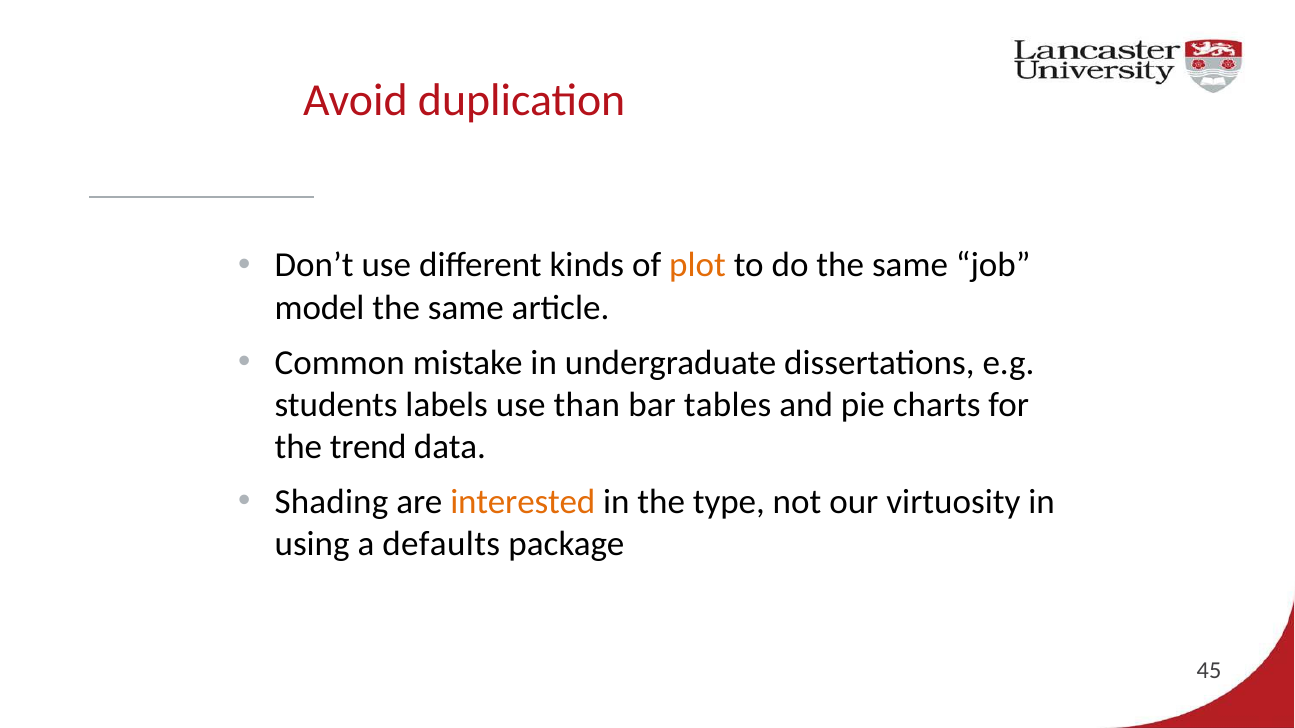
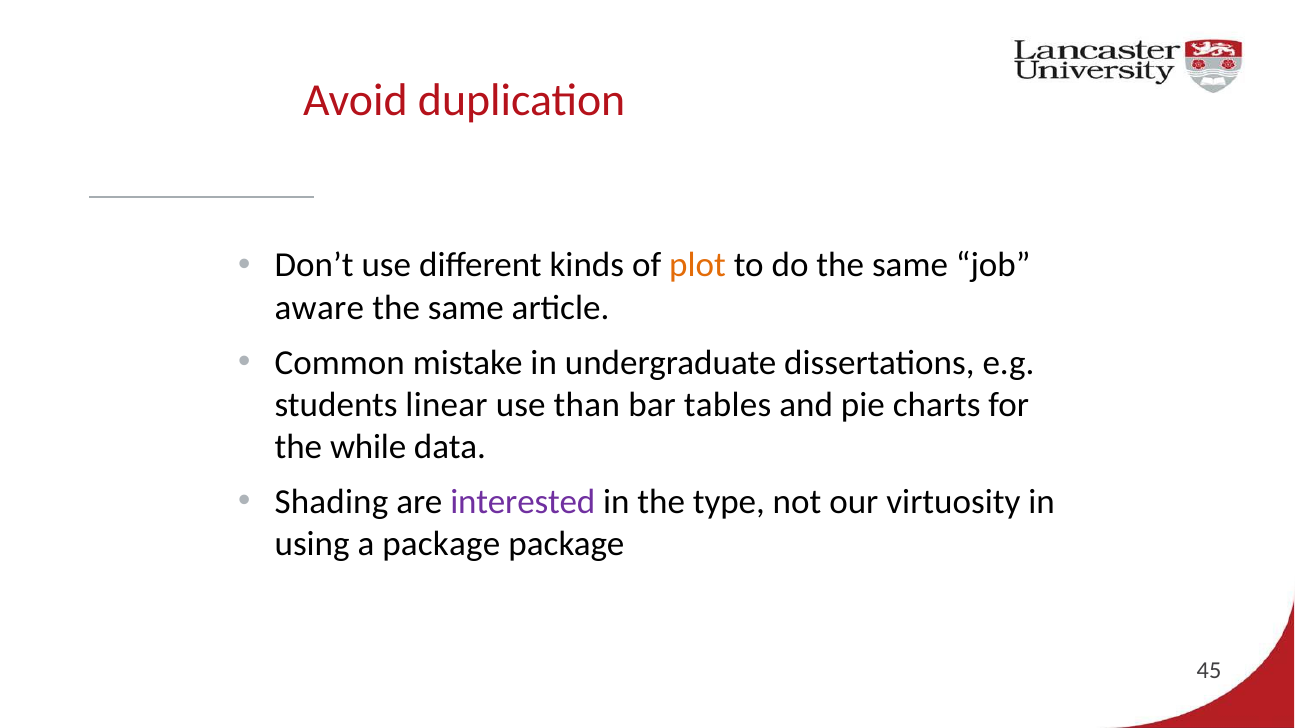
model: model -> aware (319, 308)
labels: labels -> linear (447, 405)
trend: trend -> while (368, 447)
interested colour: orange -> purple (523, 502)
a defaults: defaults -> package (441, 544)
